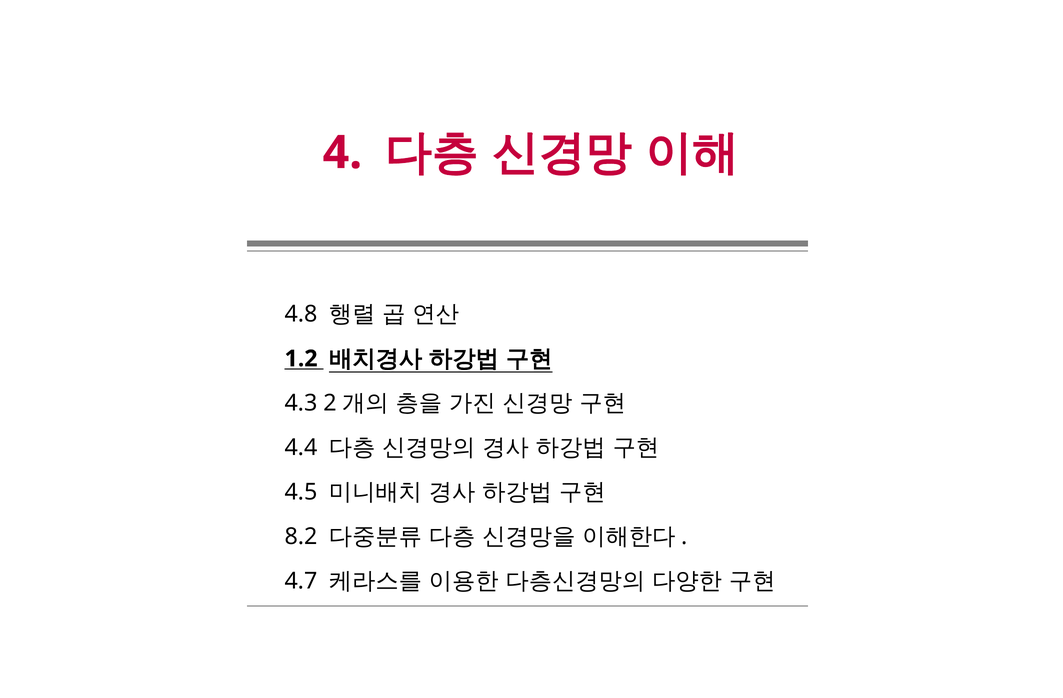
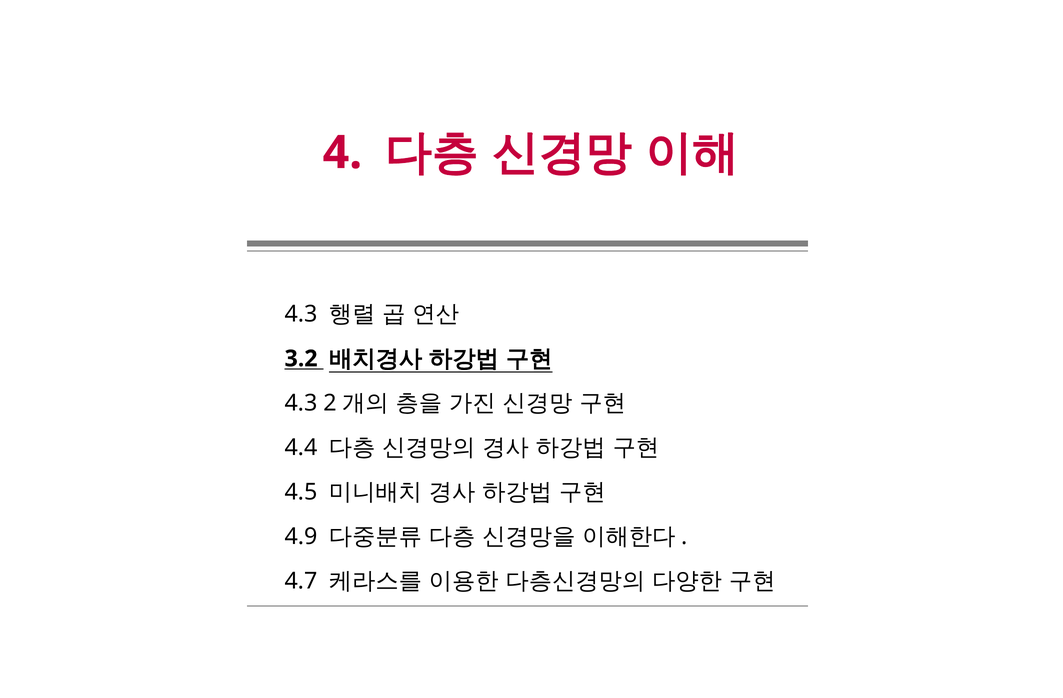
4.8: 4.8 -> 4.3 (301, 314)
1.2: 1.2 -> 3.2 (301, 359)
8.2: 8.2 -> 4.9 (301, 537)
